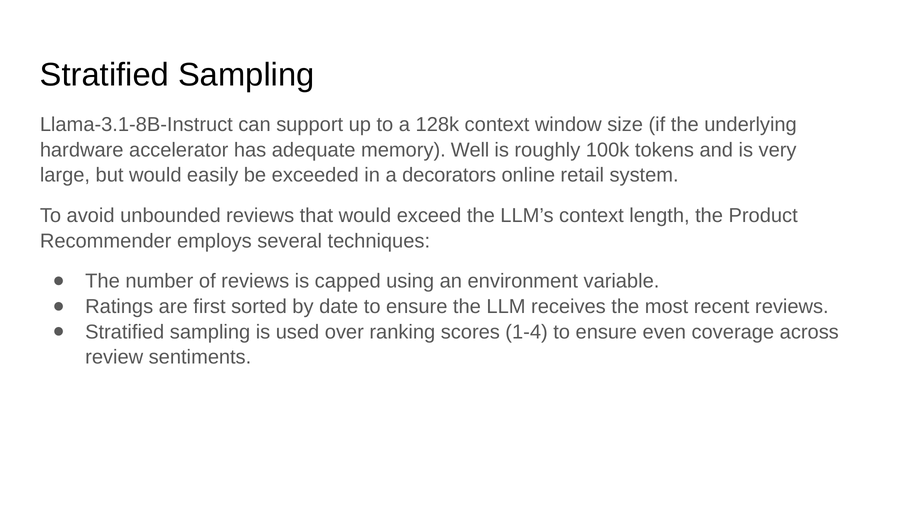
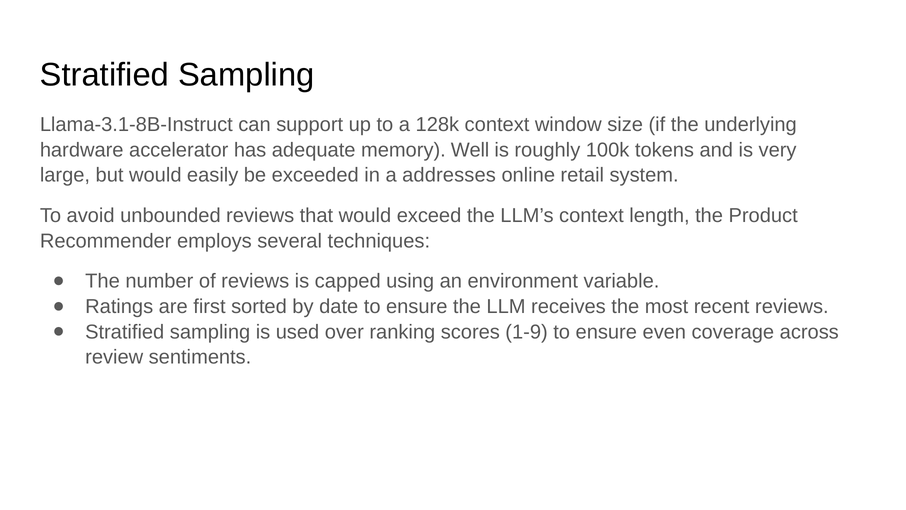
decorators: decorators -> addresses (449, 175)
1-4: 1-4 -> 1-9 (527, 332)
